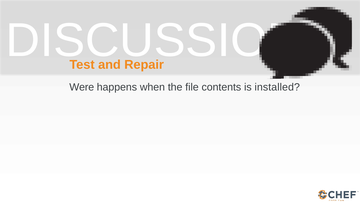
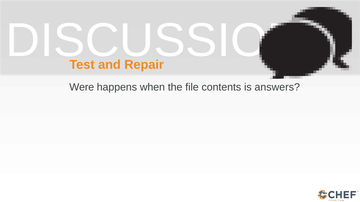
installed: installed -> answers (277, 87)
